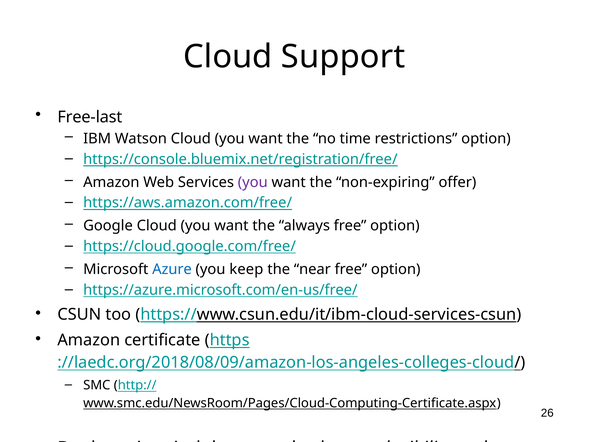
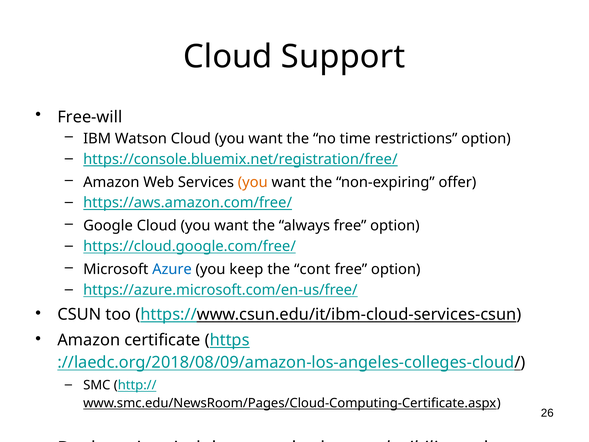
Free-last: Free-last -> Free-will (90, 117)
you colour: purple -> orange (253, 182)
near: near -> cont (312, 269)
